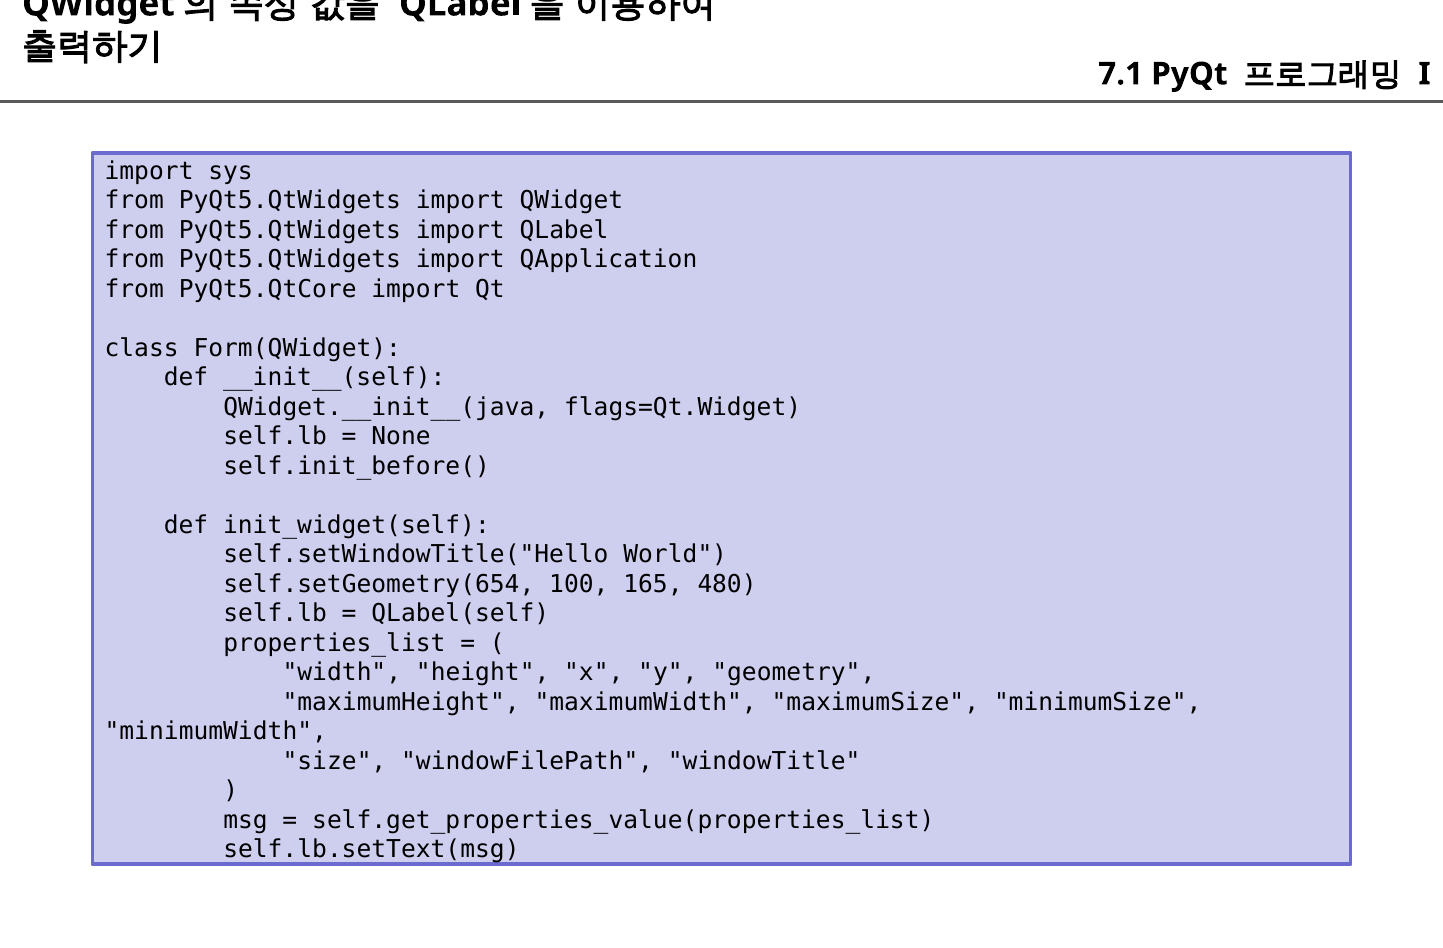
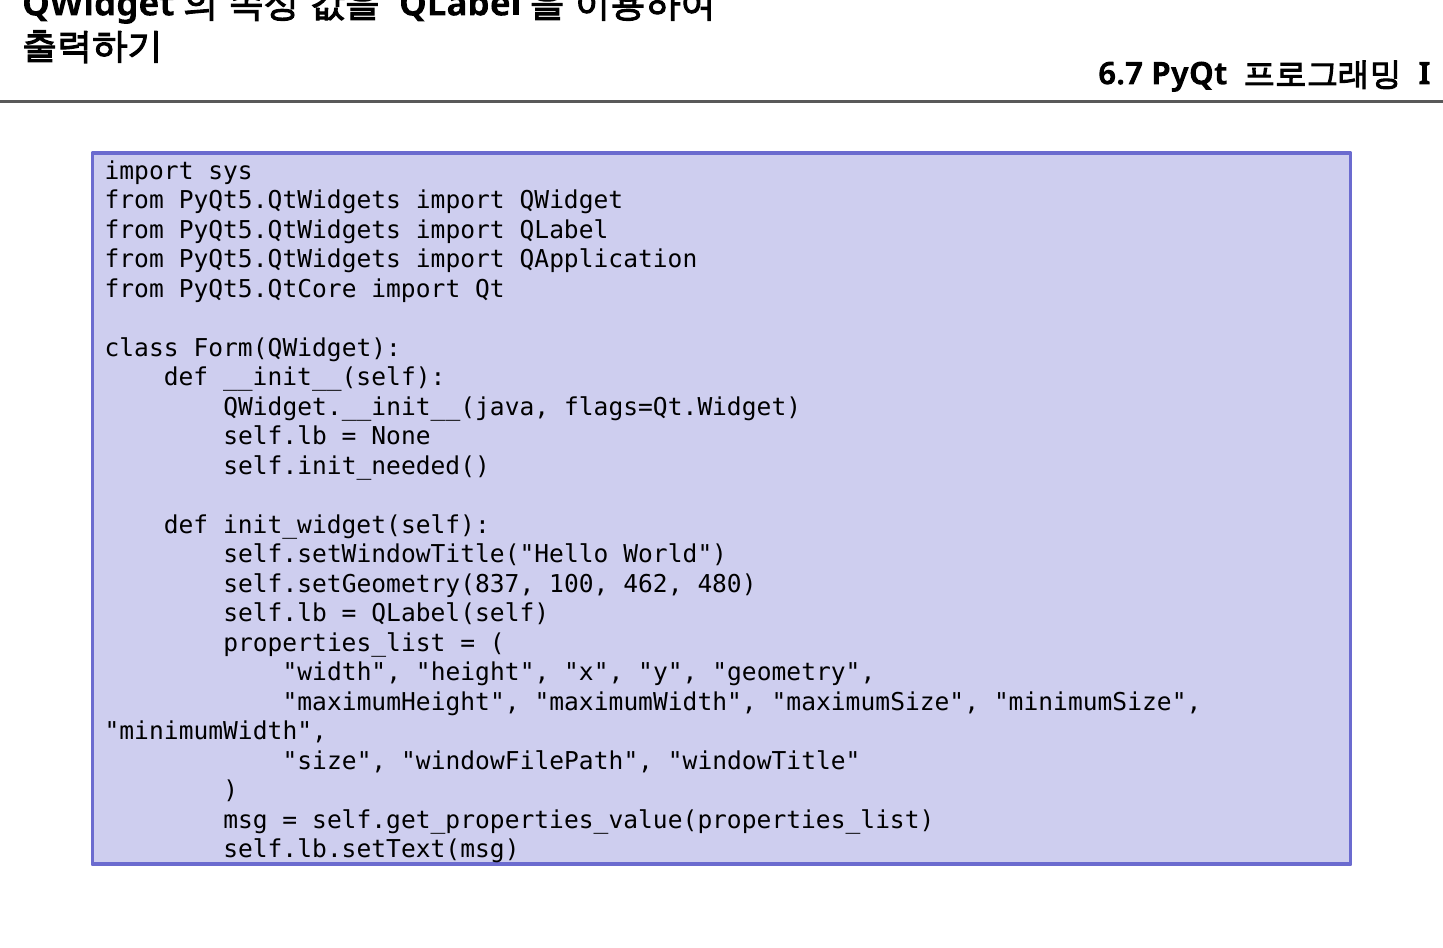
7.1: 7.1 -> 6.7 (1121, 74)
self.init_before(: self.init_before( -> self.init_needed( (357, 466)
self.setGeometry(654: self.setGeometry(654 -> self.setGeometry(837 (379, 584)
165: 165 -> 462 (653, 584)
